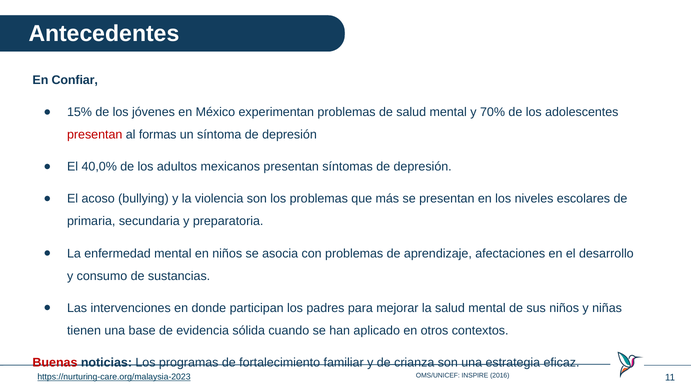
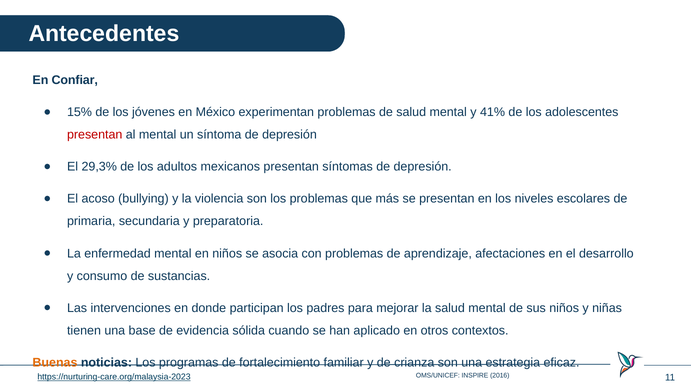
70%: 70% -> 41% (493, 112)
al formas: formas -> mental (158, 135)
40,0%: 40,0% -> 29,3% (99, 167)
Buenas colour: red -> orange (55, 362)
